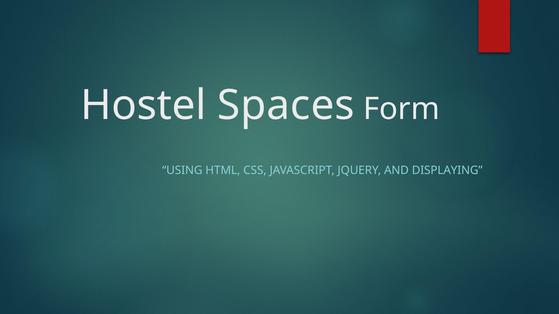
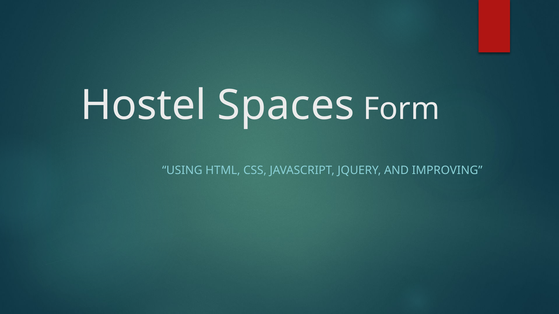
DISPLAYING: DISPLAYING -> IMPROVING (447, 171)
